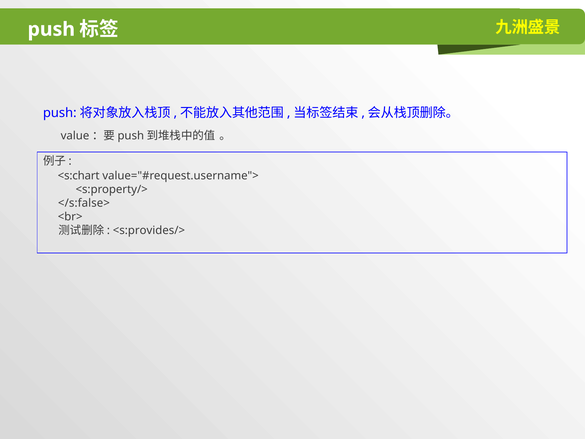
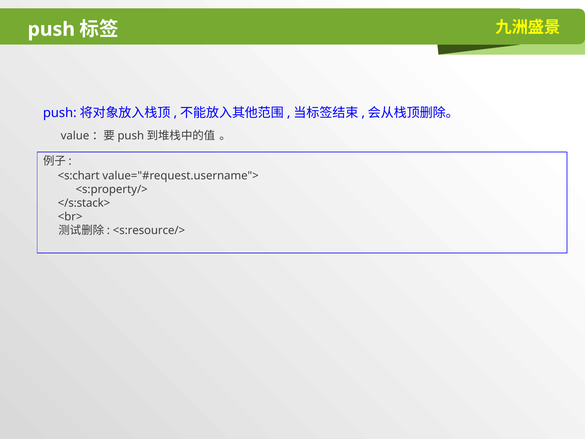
</s:false>: </s:false> -> </s:stack> (84, 203)
<s:provides/>: <s:provides/> -> <s:resource/> (149, 230)
